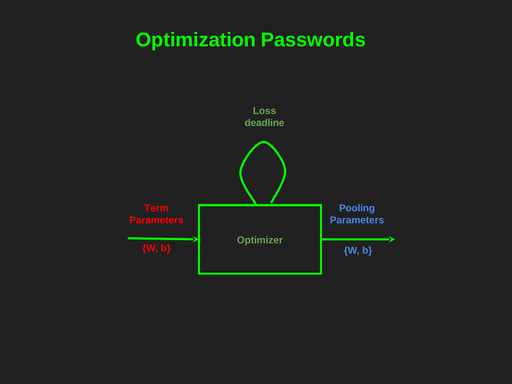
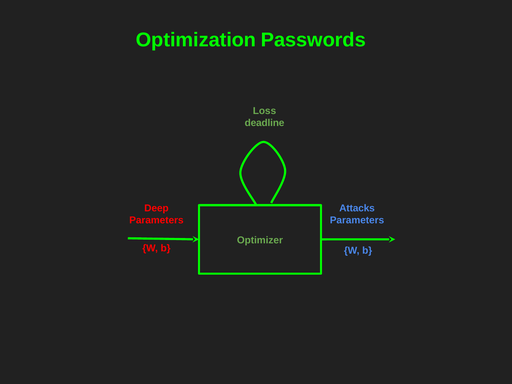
Term: Term -> Deep (156, 208)
Pooling: Pooling -> Attacks (357, 208)
